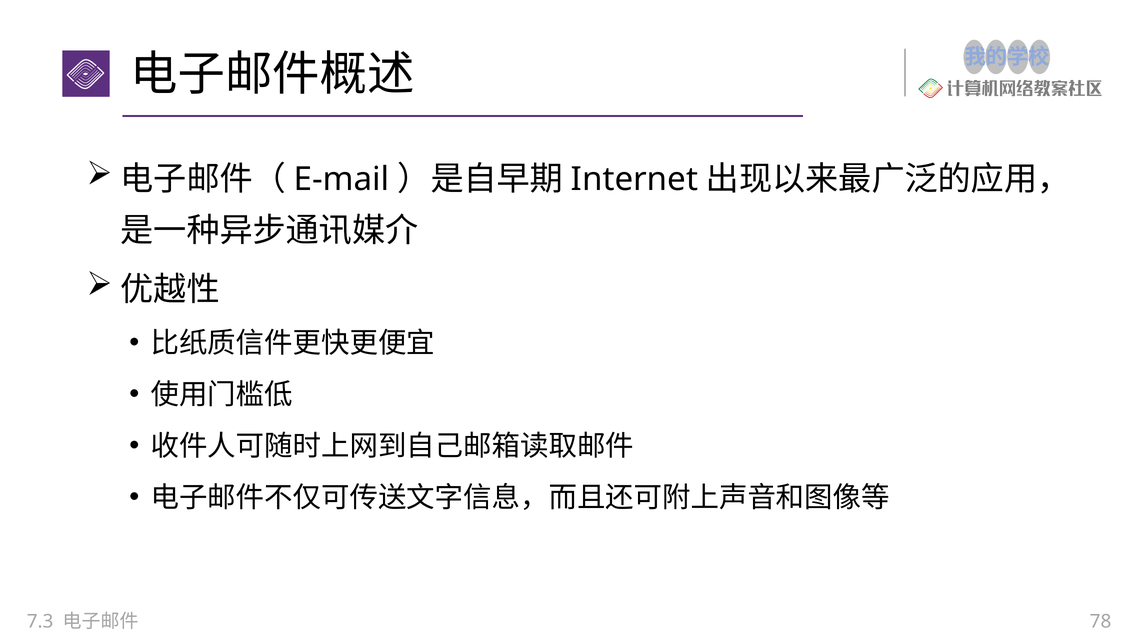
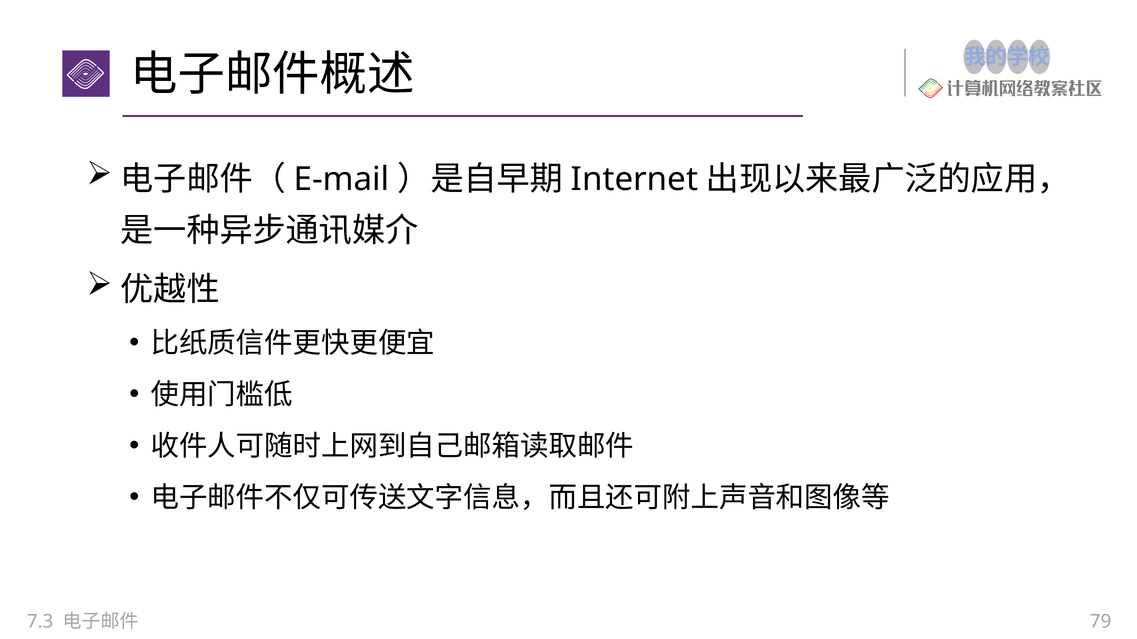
78: 78 -> 79 (1101, 622)
